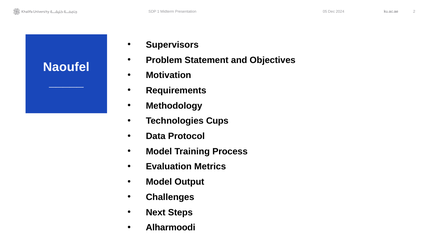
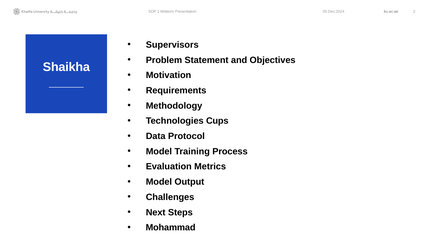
Naoufel: Naoufel -> Shaikha (66, 67)
Alharmoodi: Alharmoodi -> Mohammad (171, 228)
